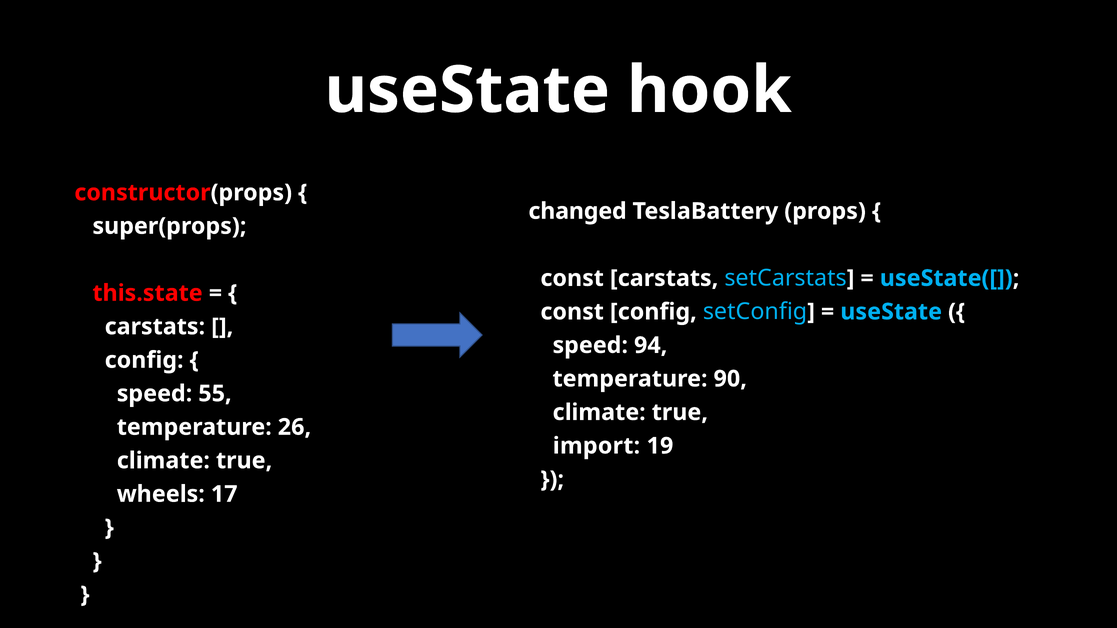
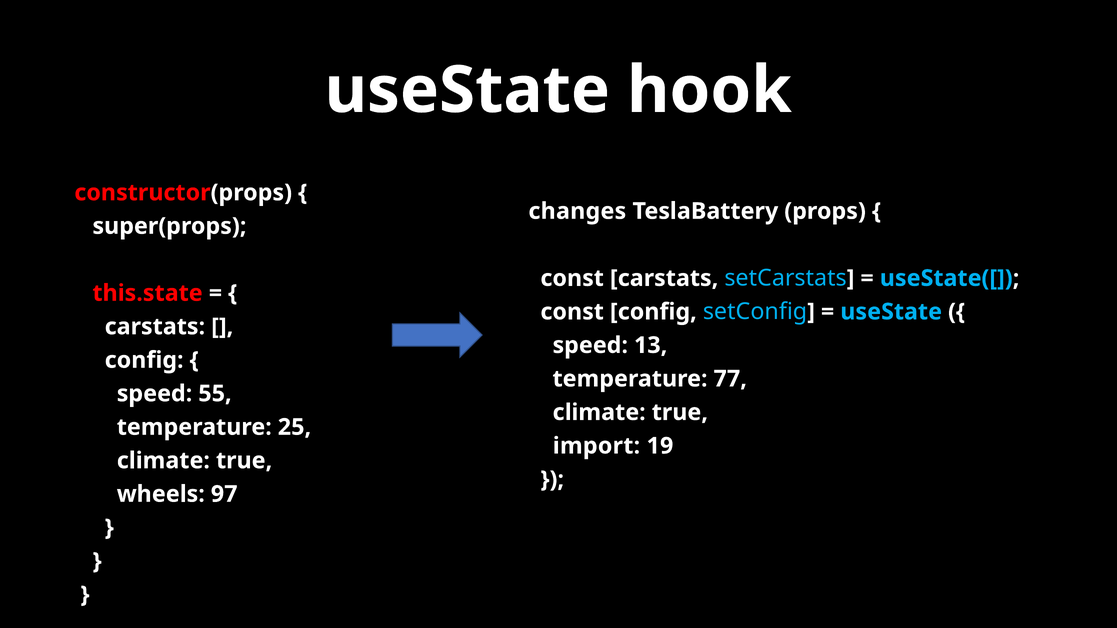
changed: changed -> changes (577, 211)
94: 94 -> 13 (651, 345)
90: 90 -> 77 (730, 379)
26: 26 -> 25 (294, 427)
17: 17 -> 97 (224, 494)
